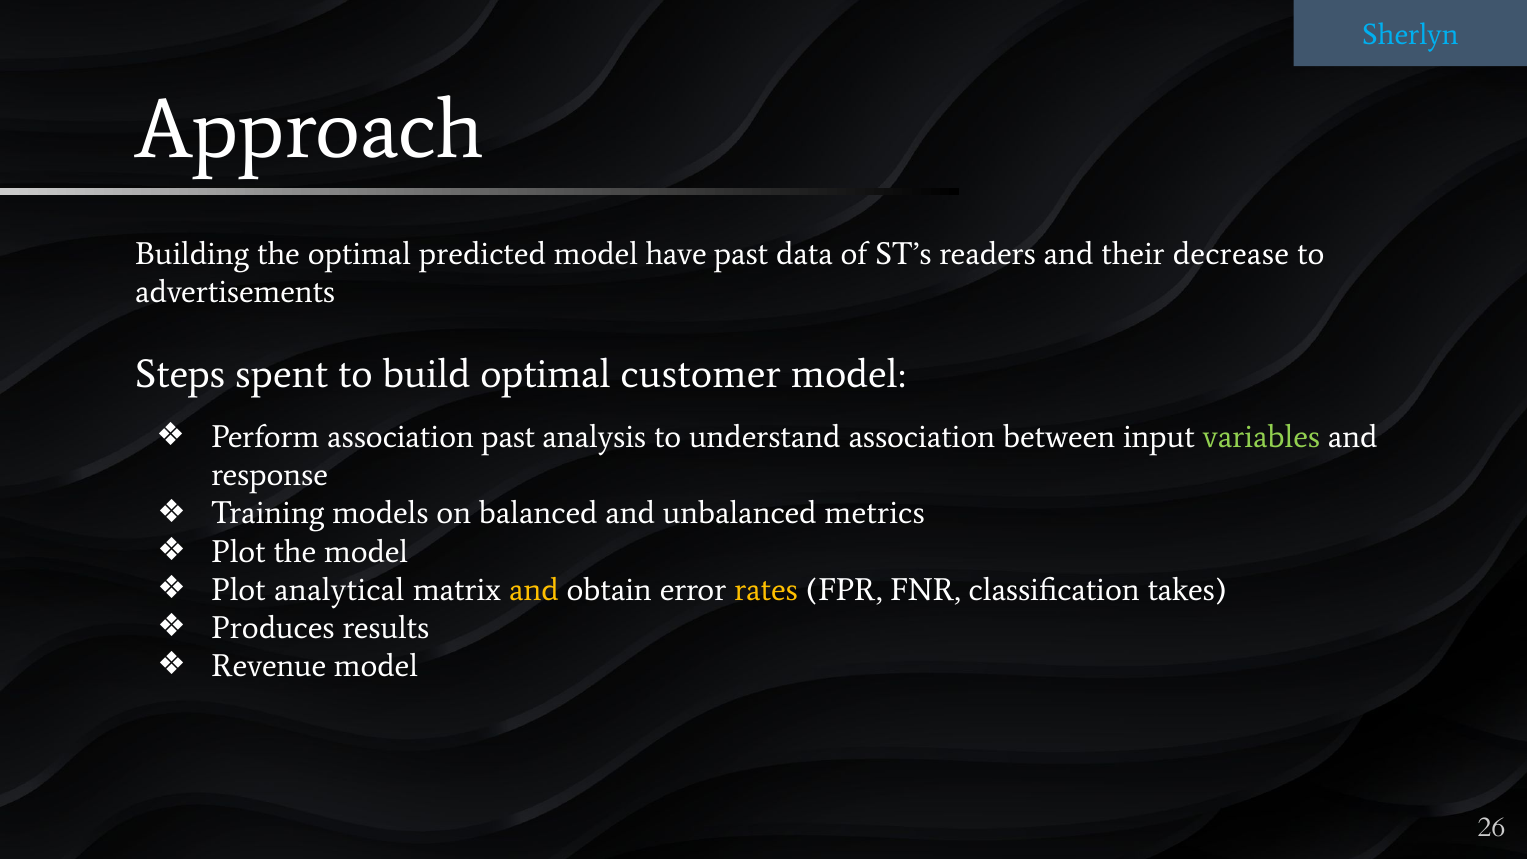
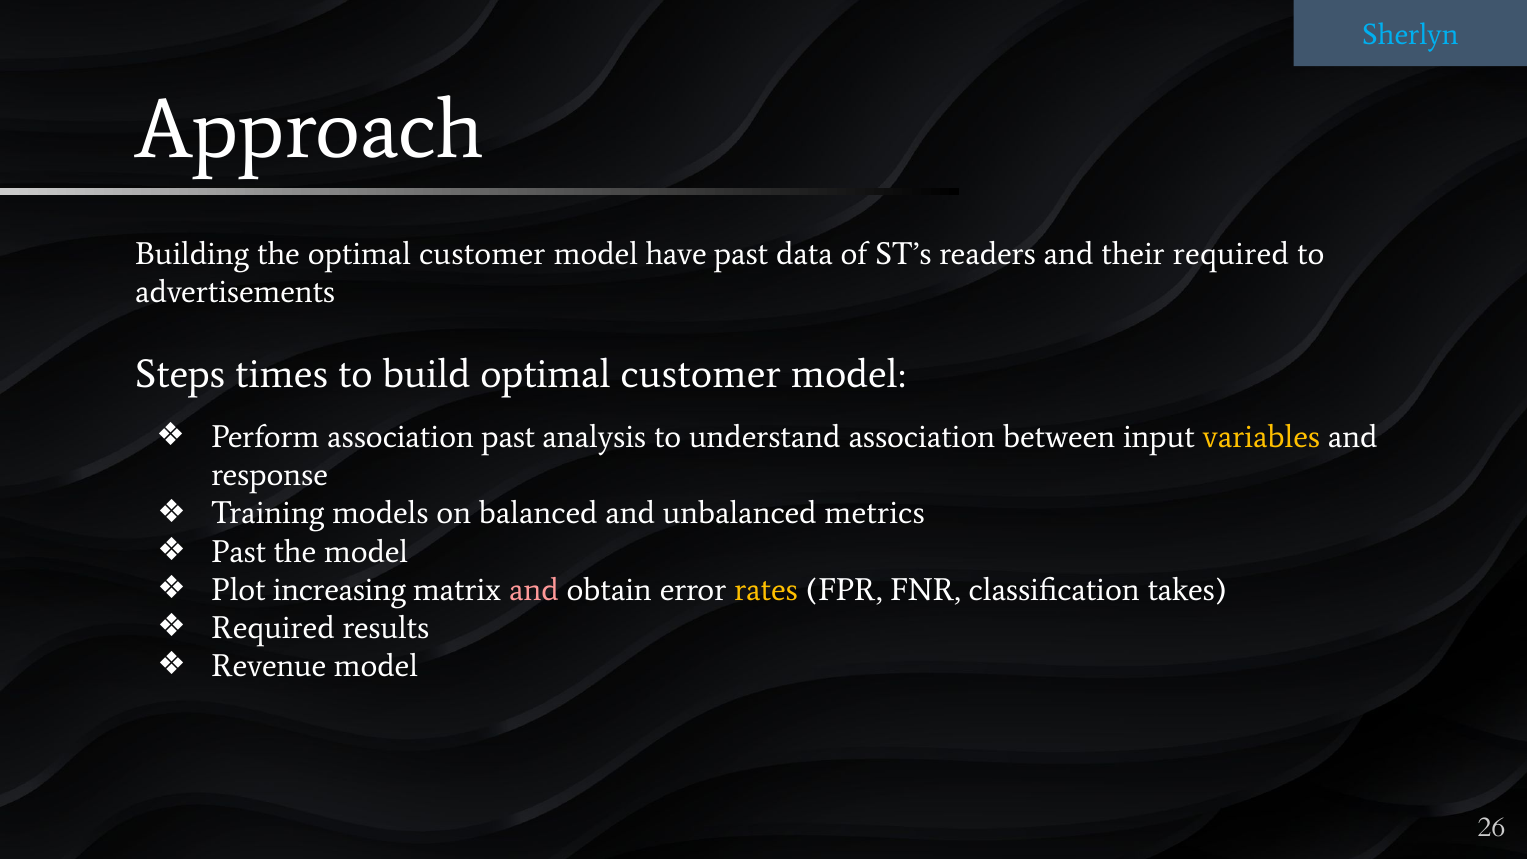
the optimal predicted: predicted -> customer (482, 254)
their decrease: decrease -> required (1231, 254)
spent: spent -> times (282, 374)
variables colour: light green -> yellow (1261, 437)
Plot: Plot -> Past (239, 552)
analytical: analytical -> increasing (339, 590)
and colour: yellow -> pink (534, 590)
Produces: Produces -> Required (273, 628)
